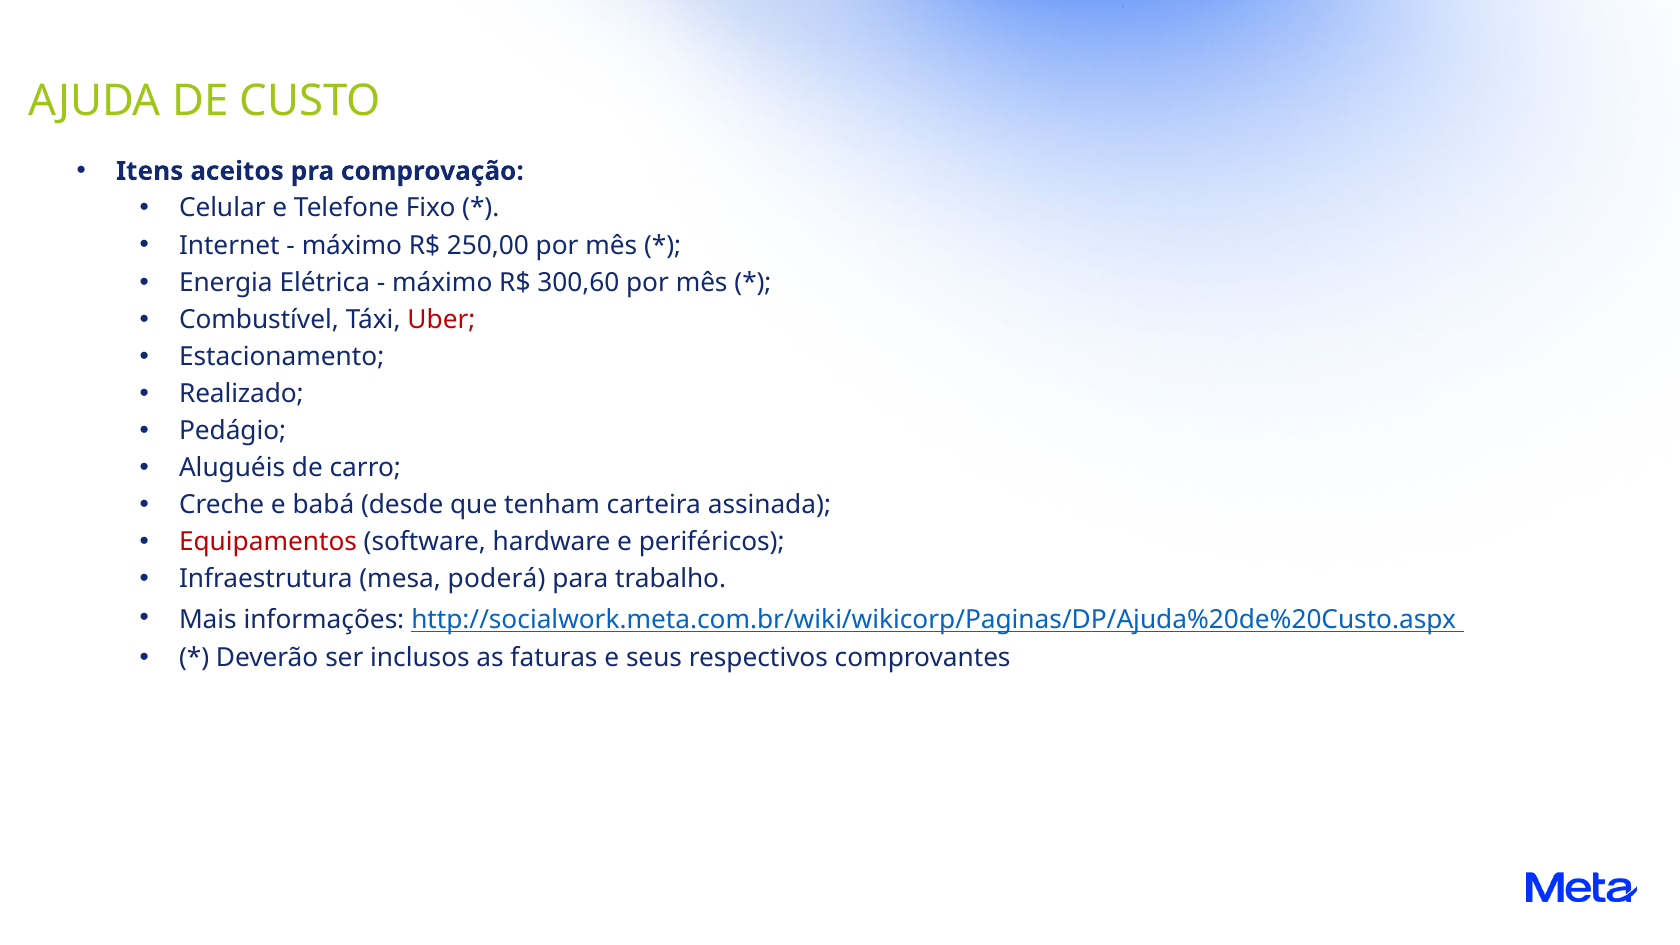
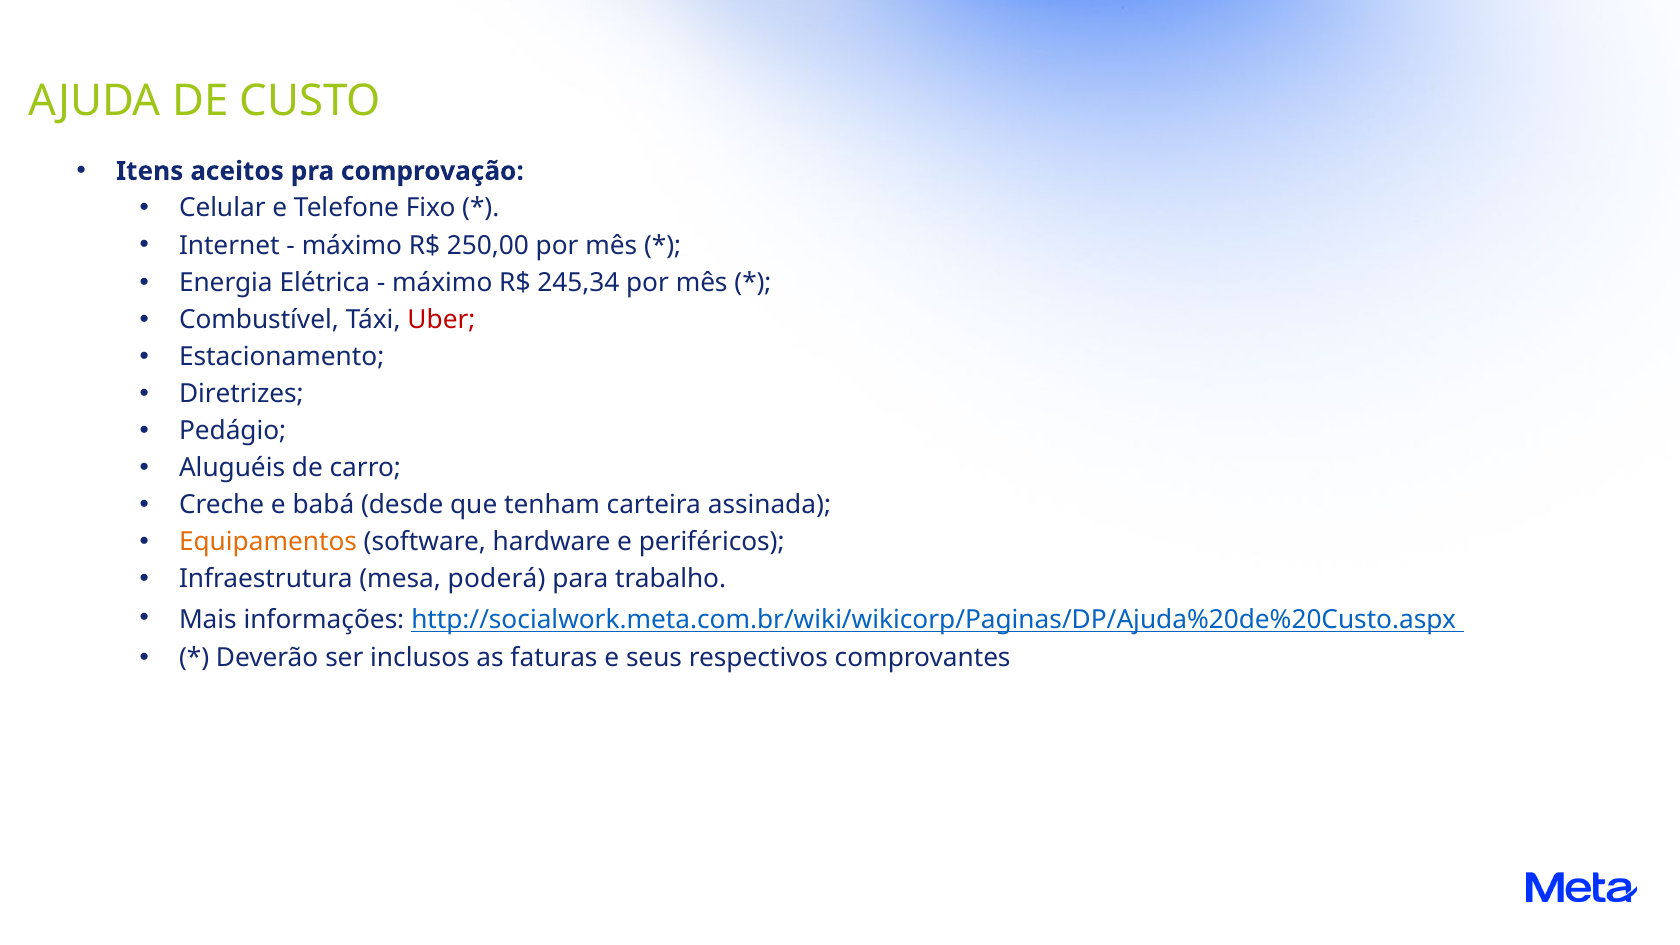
300,60: 300,60 -> 245,34 (578, 282)
Realizado: Realizado -> Diretrizes (241, 394)
Equipamentos colour: red -> orange (268, 542)
